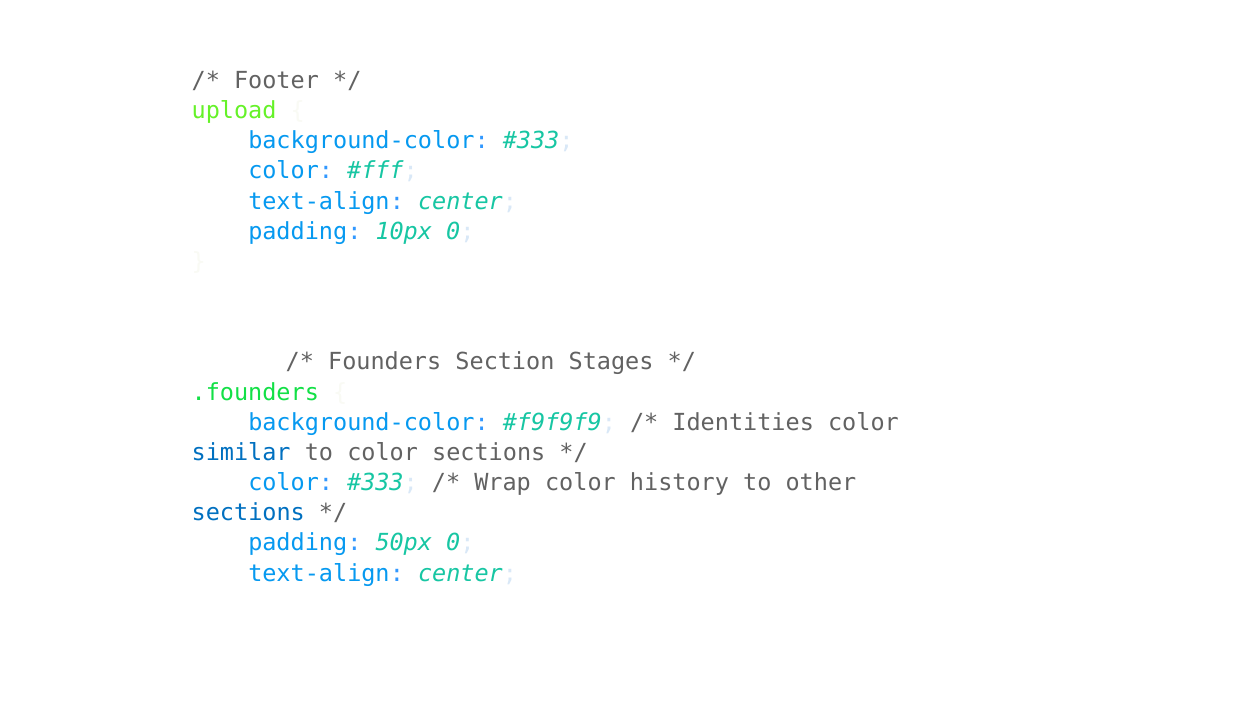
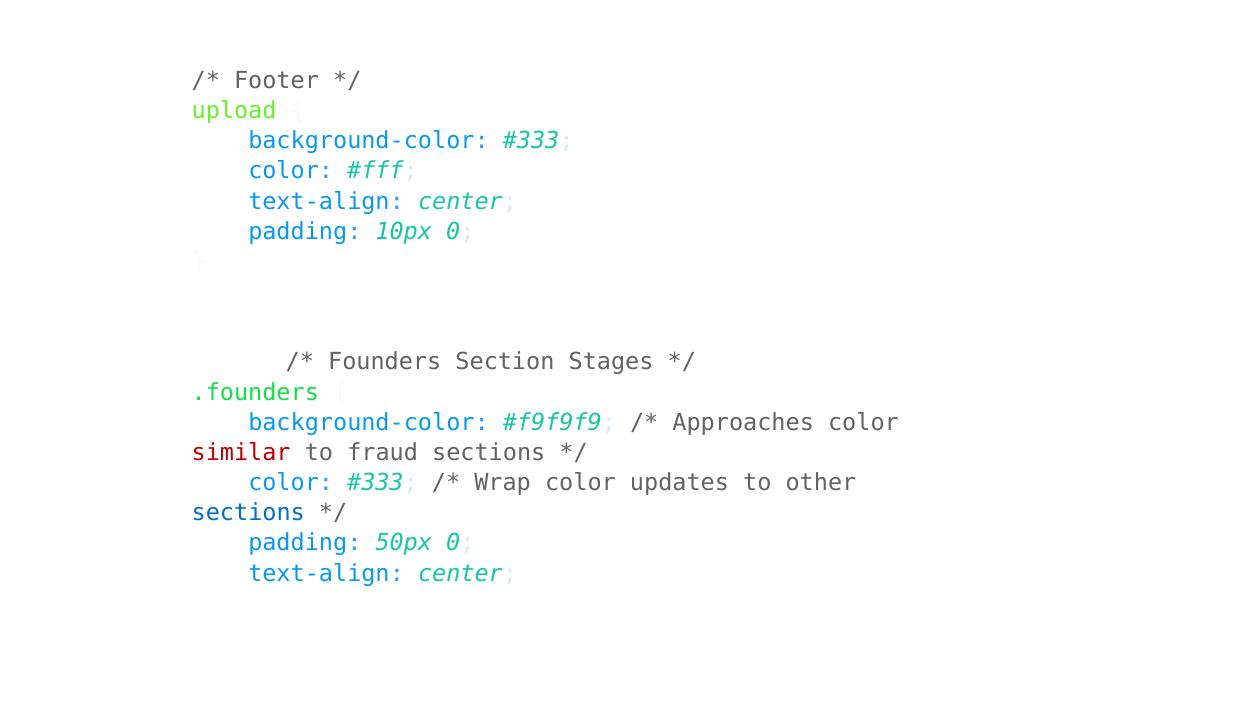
Identities: Identities -> Approaches (743, 423)
similar colour: blue -> red (241, 453)
to color: color -> fraud (383, 453)
history: history -> updates (680, 483)
